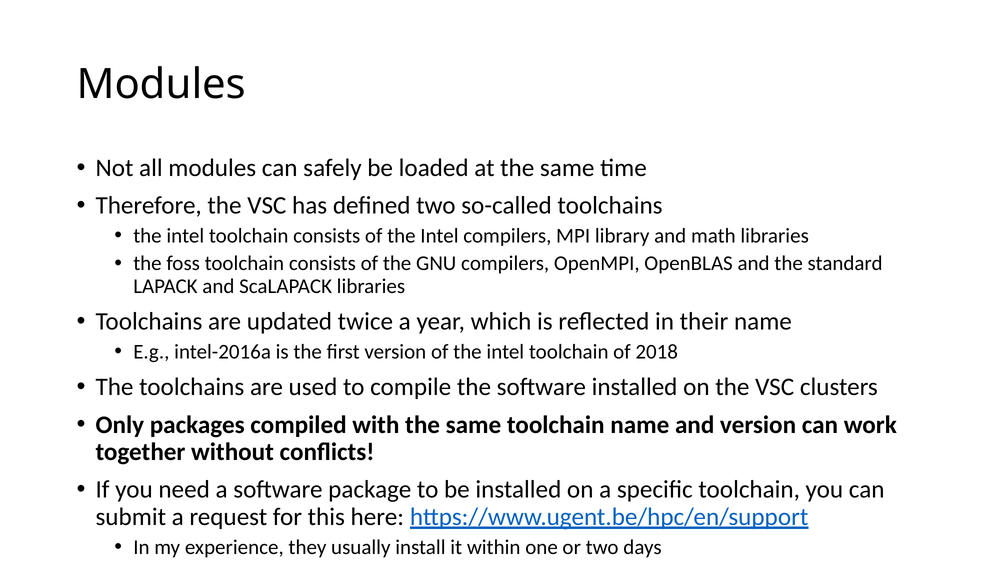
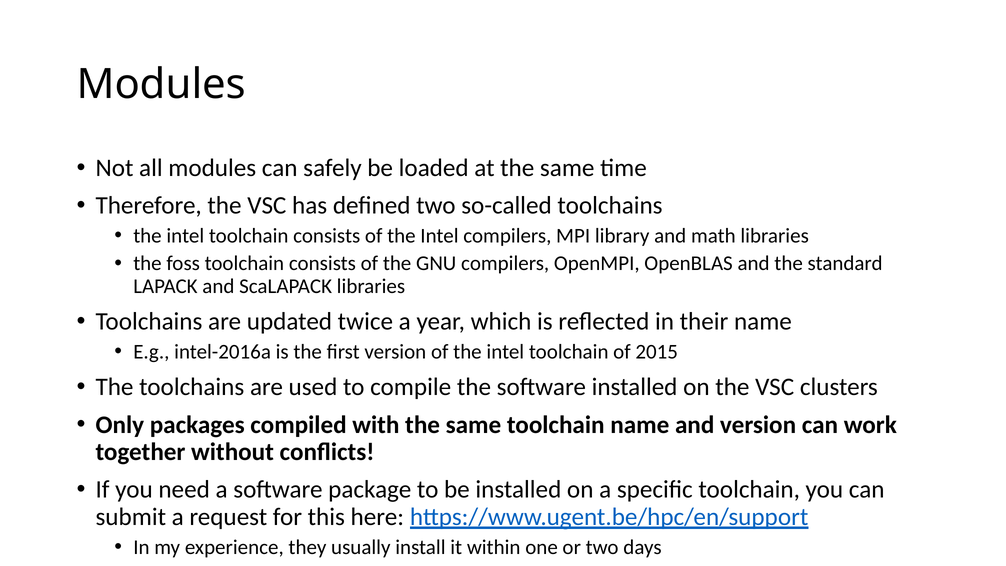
2018: 2018 -> 2015 (657, 352)
